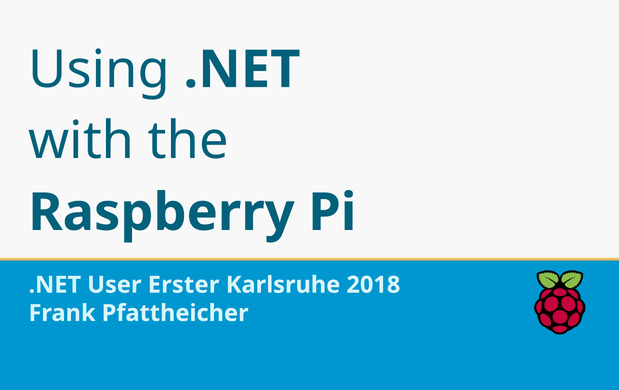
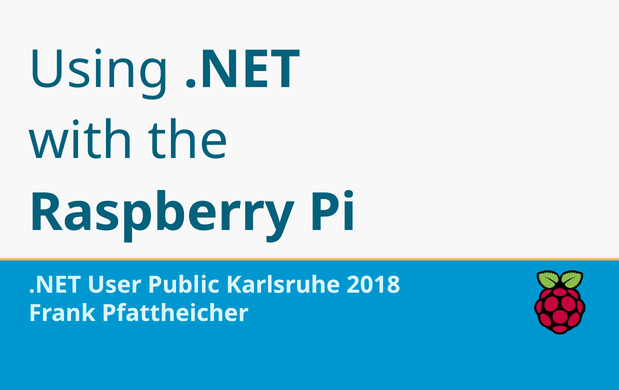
Erster: Erster -> Public (184, 285)
